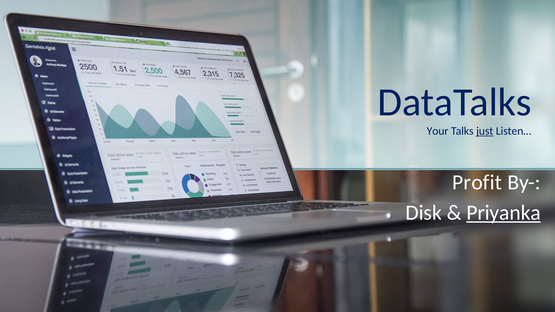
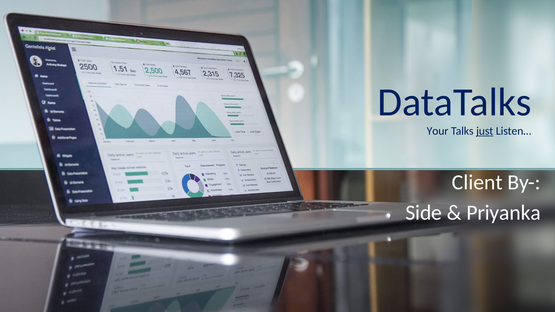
Profit: Profit -> Client (477, 183)
Disk: Disk -> Side (424, 213)
Priyanka underline: present -> none (504, 213)
